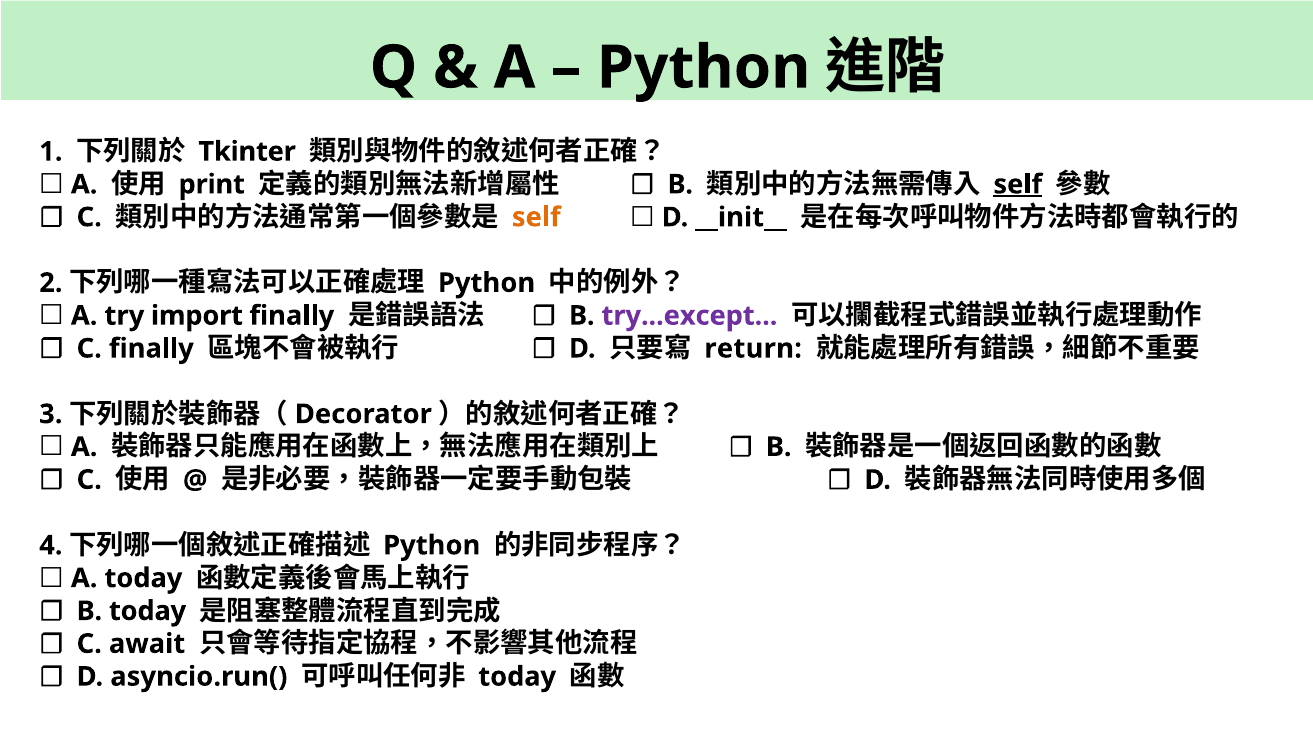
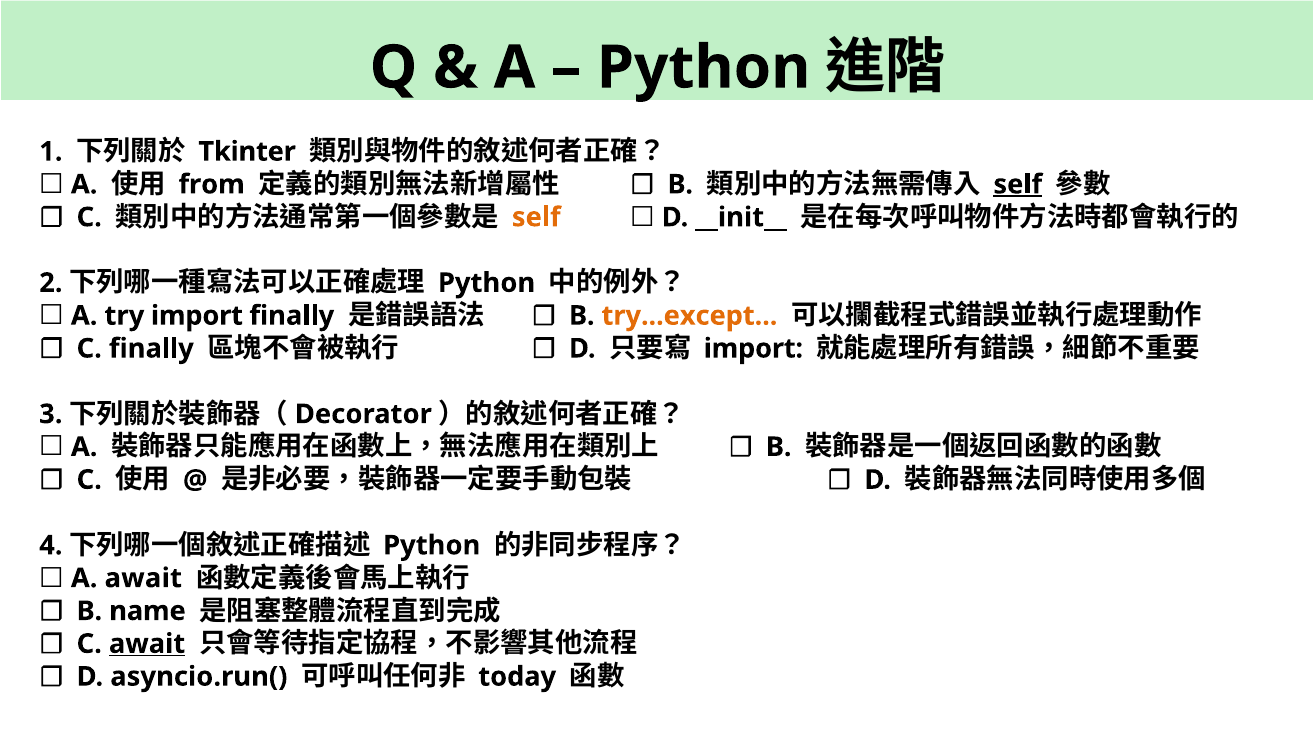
print: print -> from (212, 185)
try...except colour: purple -> orange (690, 316)
return: return -> import (753, 349)
A today: today -> await (143, 579)
B today: today -> name (148, 611)
await underline: none -> present (147, 644)
